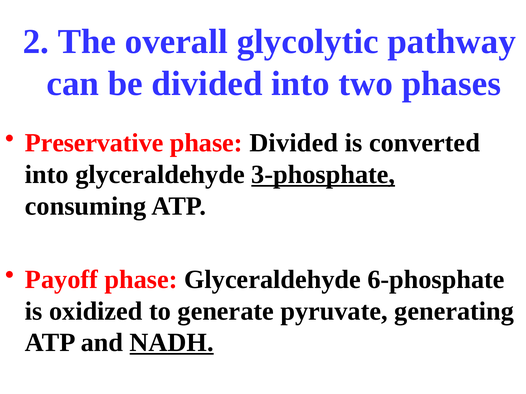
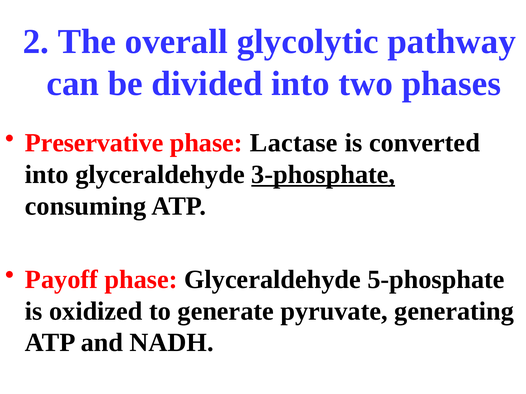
phase Divided: Divided -> Lactase (294, 143)
6-phosphate: 6-phosphate -> 5-phosphate (436, 280)
NADH underline: present -> none (172, 343)
